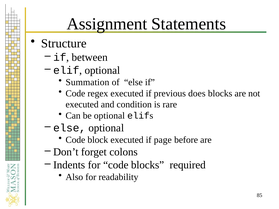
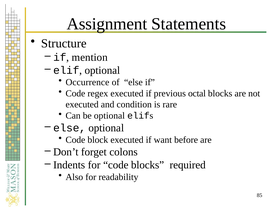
between: between -> mention (90, 57)
Summation: Summation -> Occurrence (87, 82)
does: does -> octal (197, 93)
page: page -> want (163, 140)
